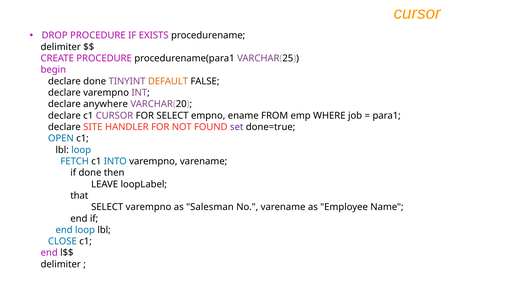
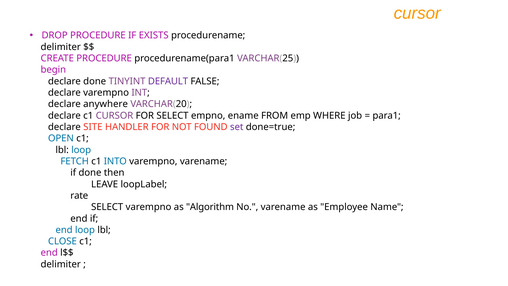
DEFAULT colour: orange -> purple (168, 81)
that: that -> rate (79, 195)
Salesman: Salesman -> Algorithm (210, 207)
